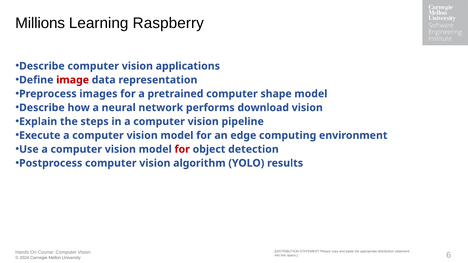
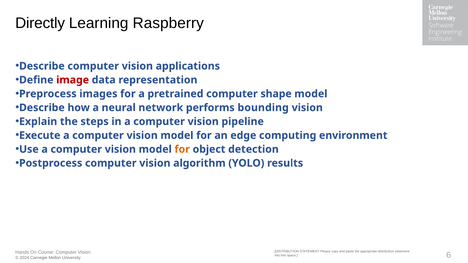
Millions: Millions -> Directly (40, 23)
download: download -> bounding (263, 108)
for colour: red -> orange (182, 149)
